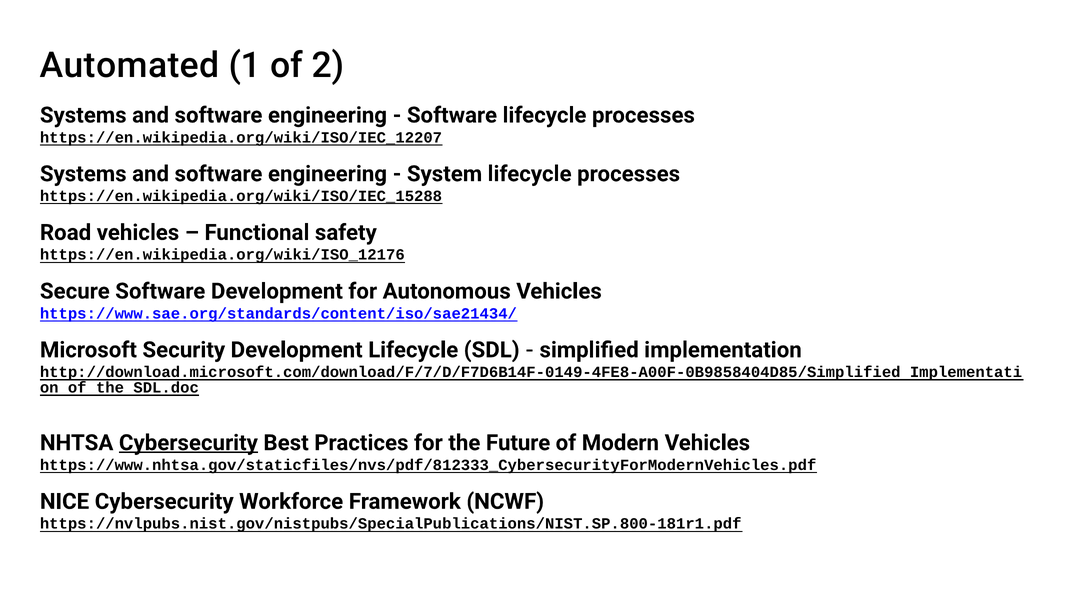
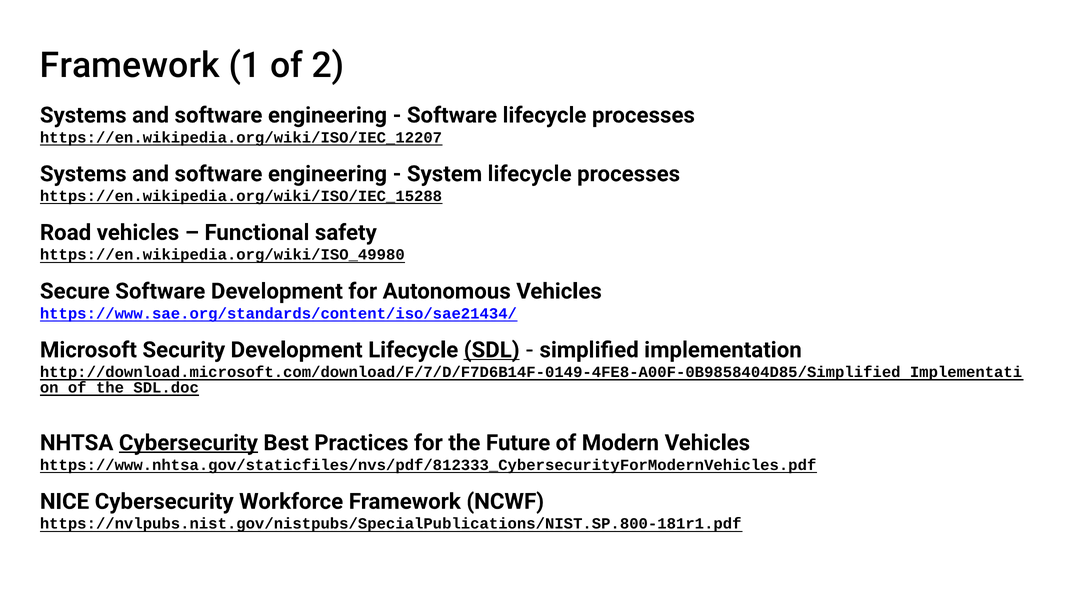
Automated: Automated -> Framework (130, 66)
https://en.wikipedia.org/wiki/ISO_12176: https://en.wikipedia.org/wiki/ISO_12176 -> https://en.wikipedia.org/wiki/ISO_49980 (222, 255)
SDL underline: none -> present (492, 350)
